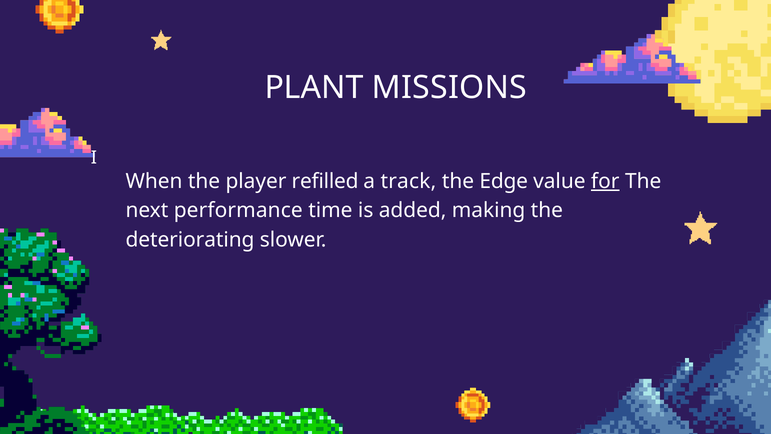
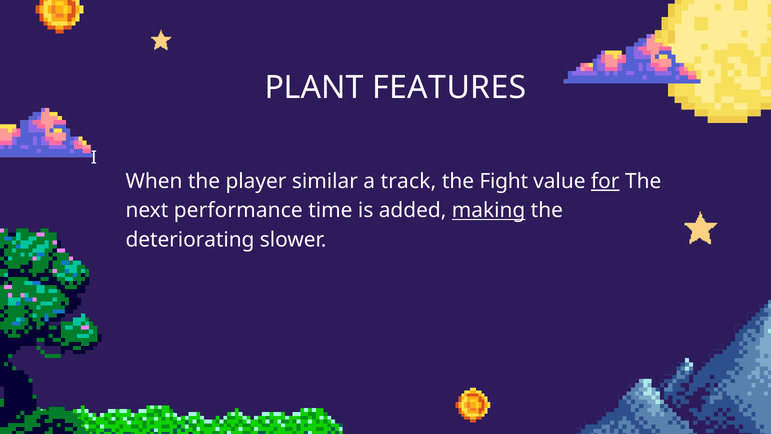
MISSIONS: MISSIONS -> FEATURES (449, 88)
refilled: refilled -> similar (325, 181)
Edge: Edge -> Fight (504, 181)
making underline: none -> present (489, 210)
